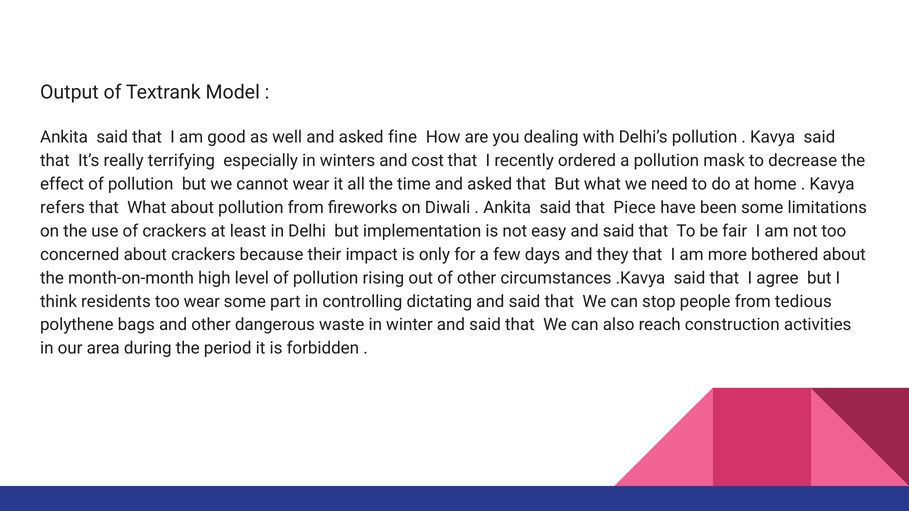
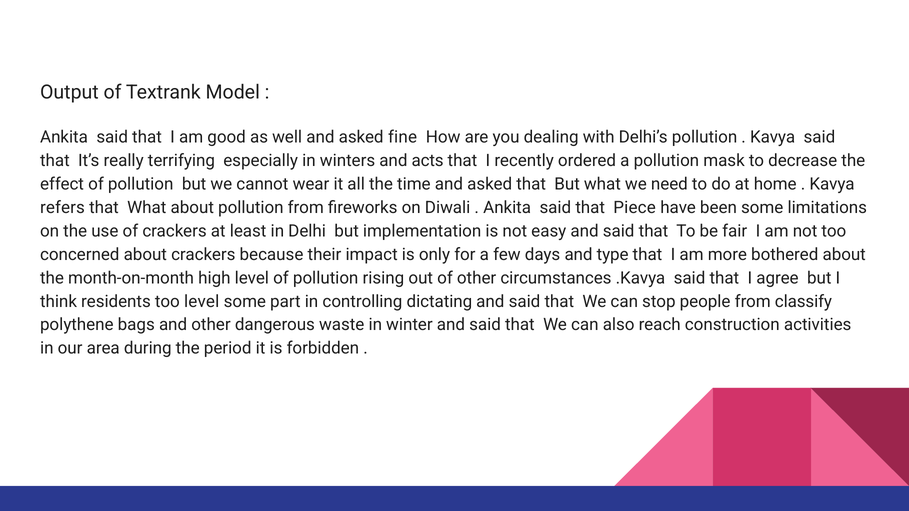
cost: cost -> acts (428, 161)
they: they -> type (613, 255)
too wear: wear -> level (202, 302)
tedious: tedious -> classify (803, 302)
